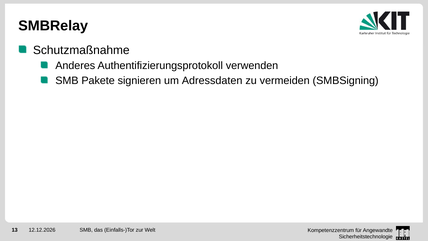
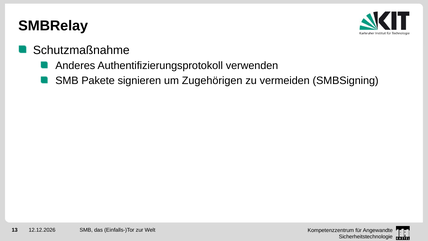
Adressdaten: Adressdaten -> Zugehörigen (212, 81)
